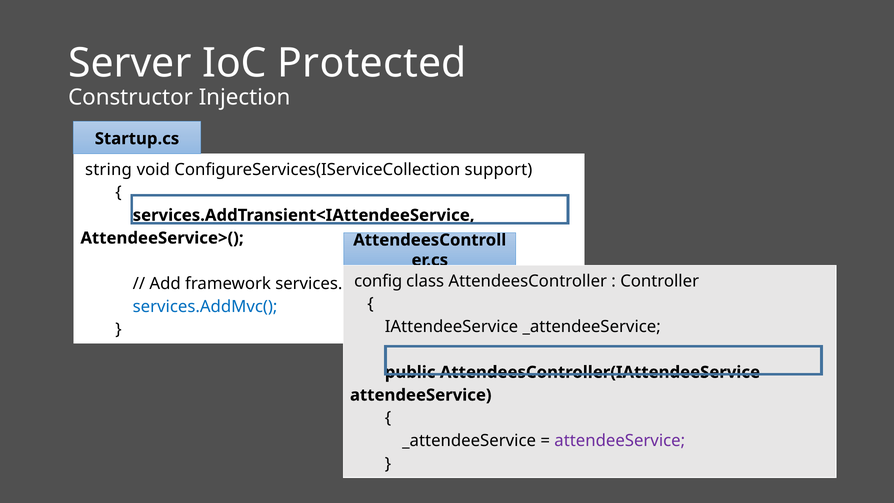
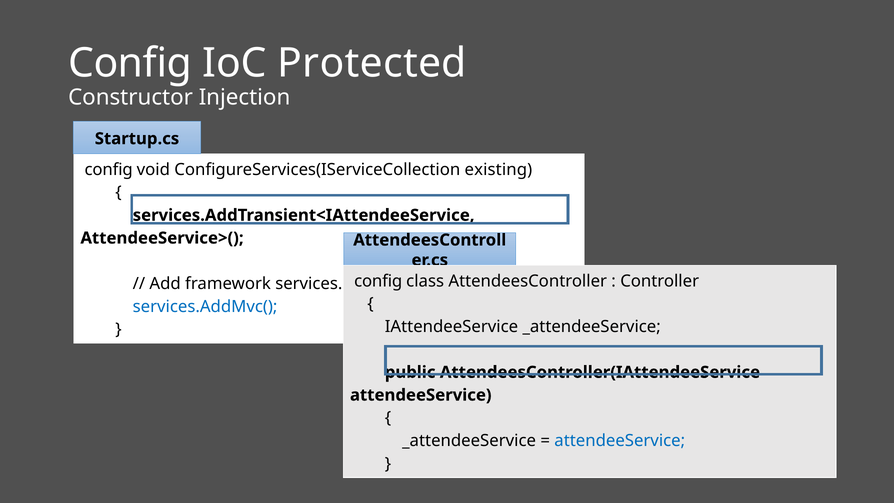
Server: Server -> Config (130, 63)
string: string -> config (109, 170)
support: support -> existing (498, 170)
attendeeService colour: purple -> blue (620, 441)
